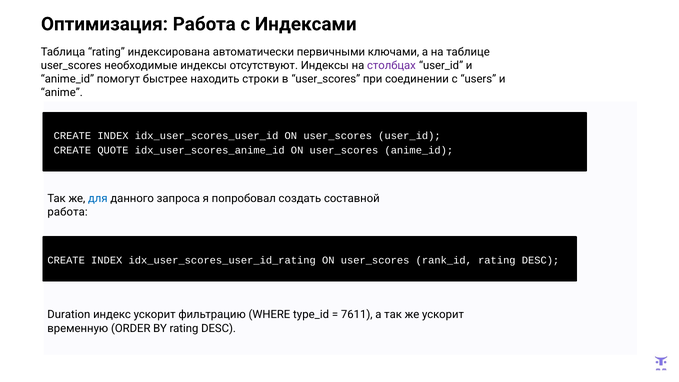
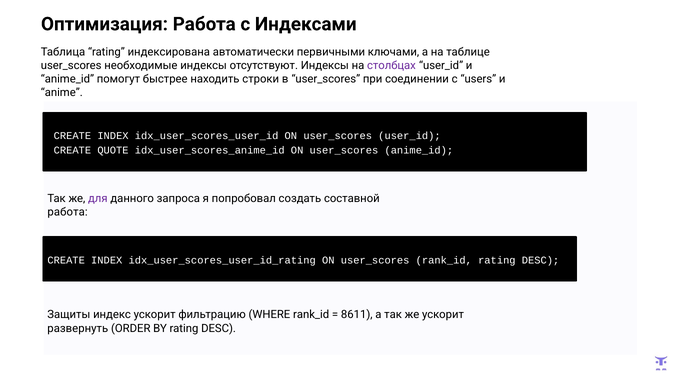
для colour: blue -> purple (98, 198)
Duration: Duration -> Защиты (69, 315)
WHERE type_id: type_id -> rank_id (311, 315)
7611: 7611 -> 8611 (357, 315)
временную: временную -> развернуть (78, 328)
